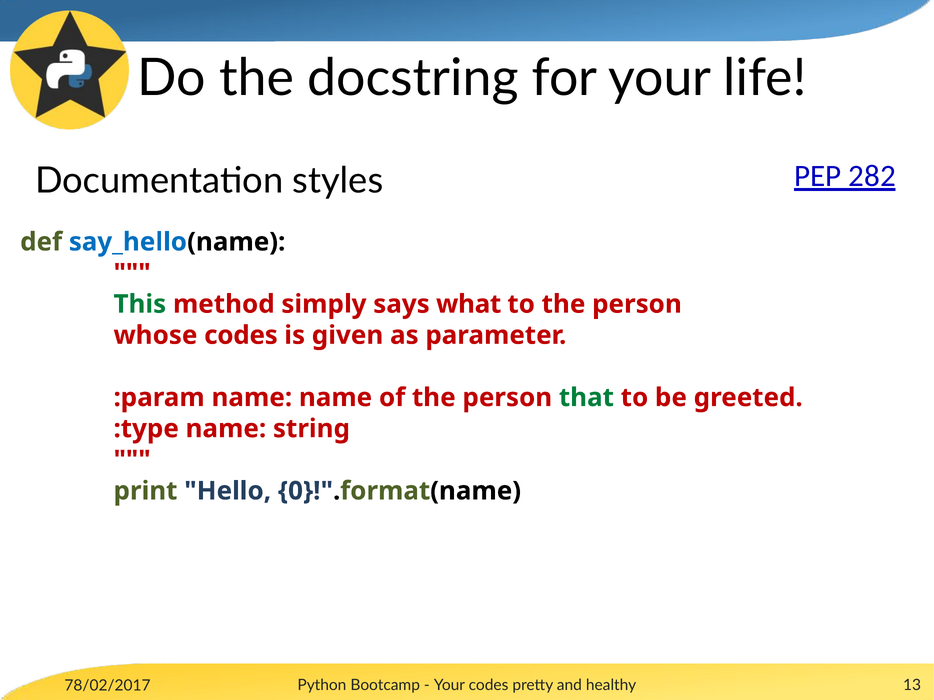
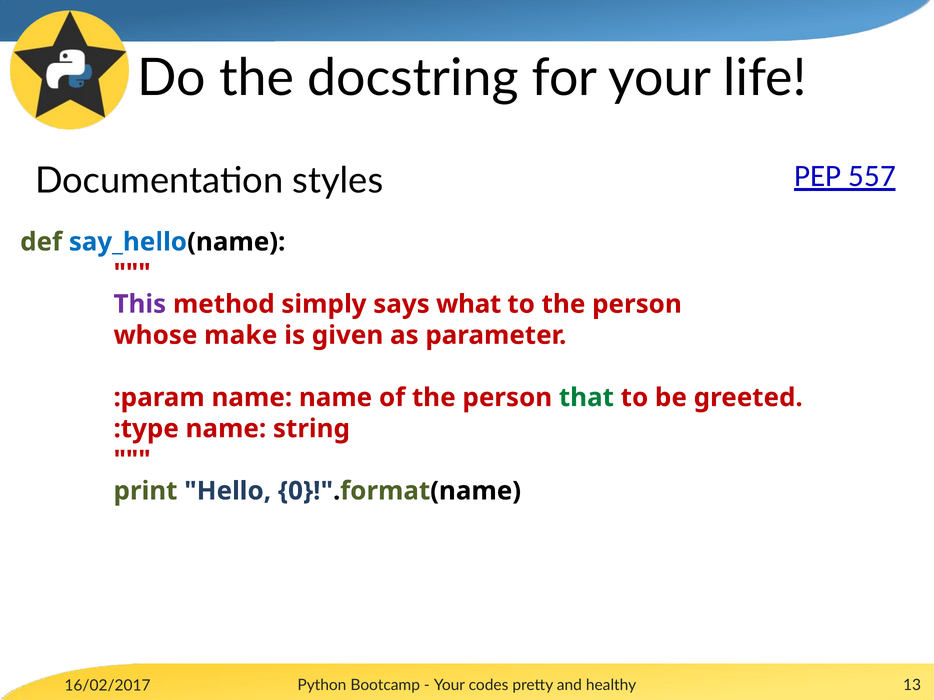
282: 282 -> 557 (872, 176)
This colour: green -> purple (140, 304)
whose codes: codes -> make (241, 336)
78/02/2017: 78/02/2017 -> 16/02/2017 (108, 686)
